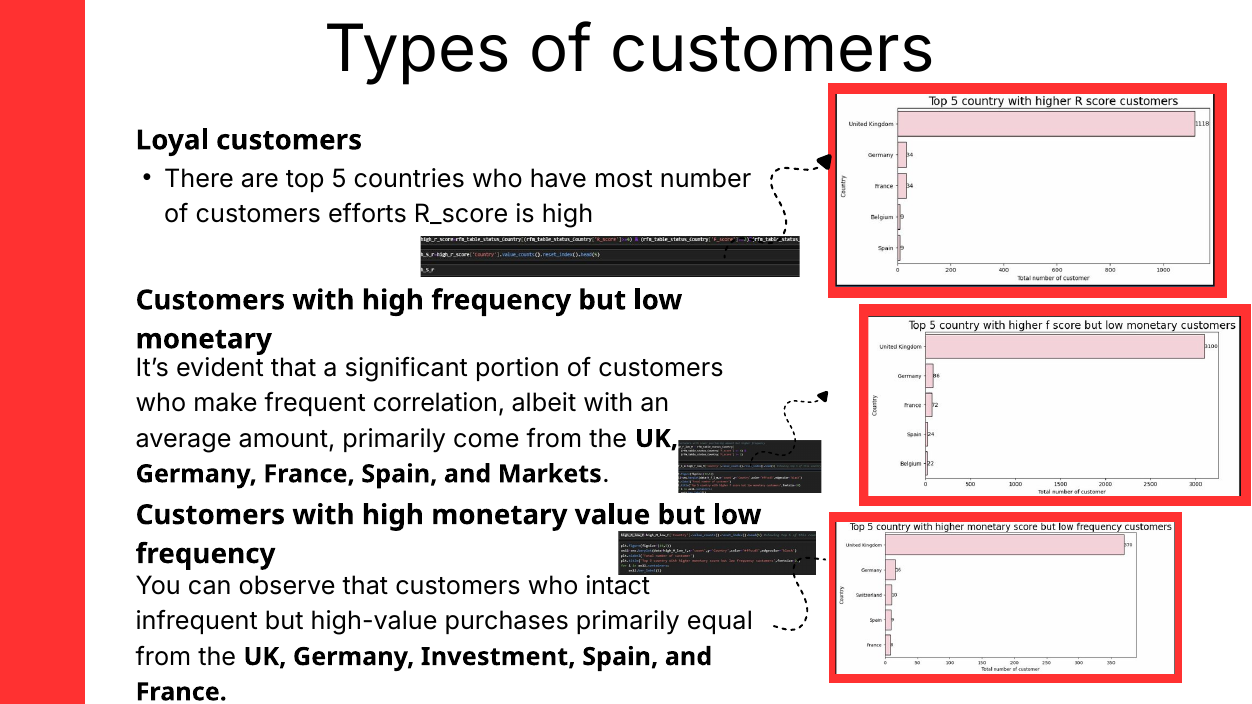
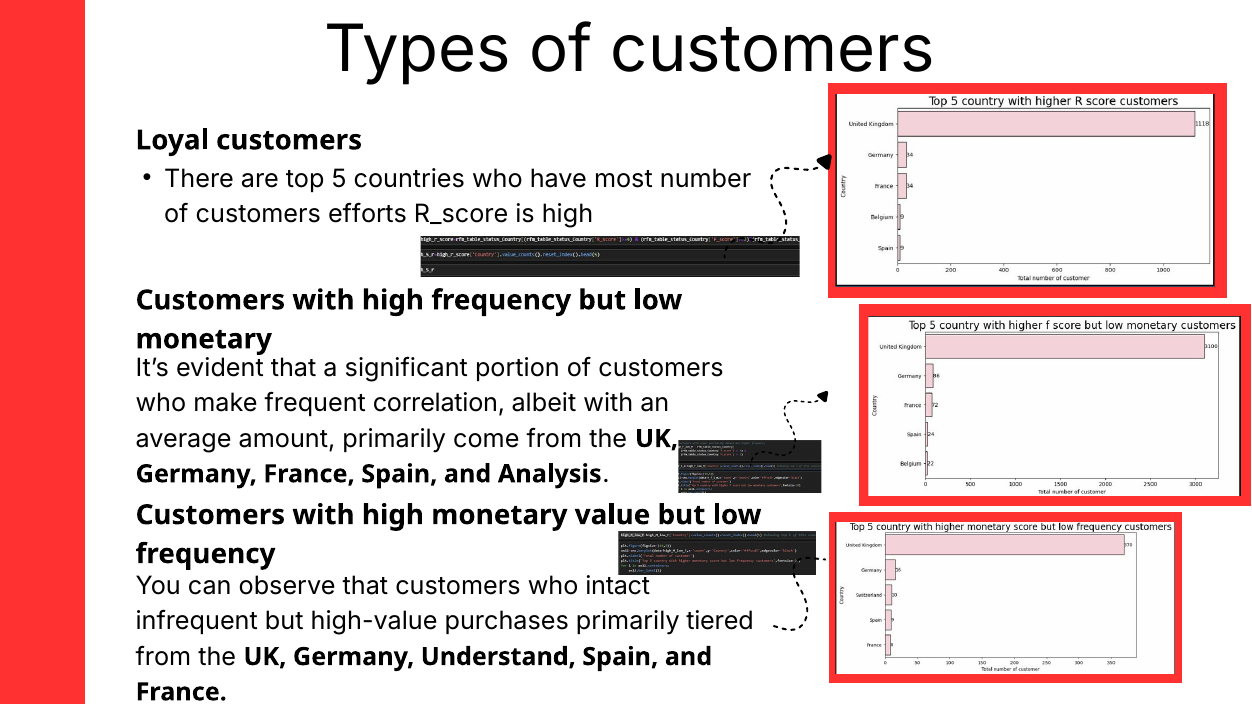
Markets: Markets -> Analysis (550, 474)
equal: equal -> tiered (720, 622)
Investment: Investment -> Understand (498, 657)
